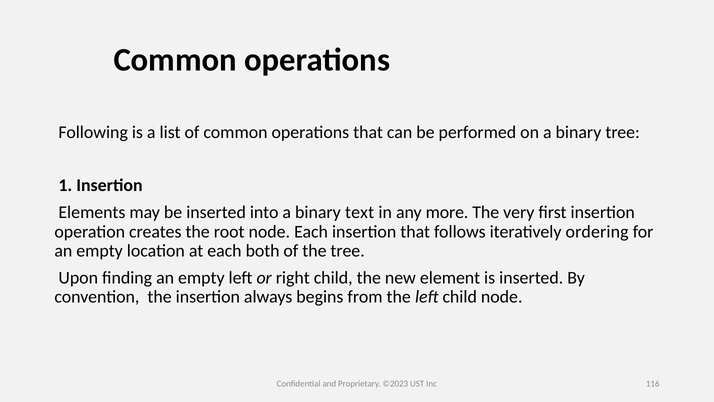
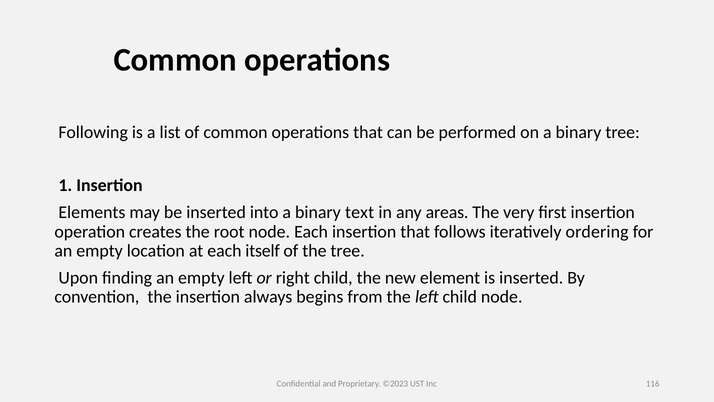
more: more -> areas (447, 212)
both: both -> itself (263, 251)
